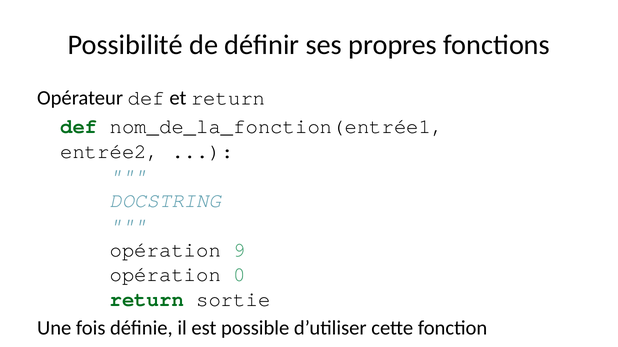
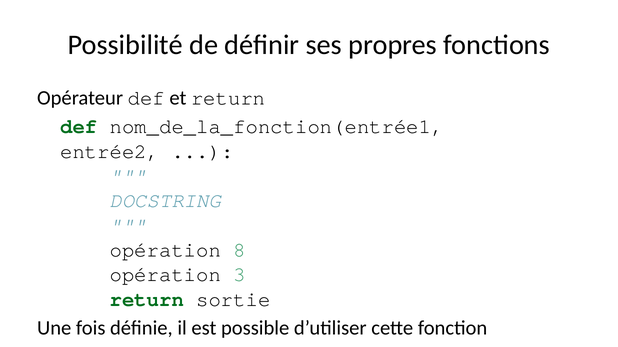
9: 9 -> 8 (239, 250)
0: 0 -> 3 (239, 275)
